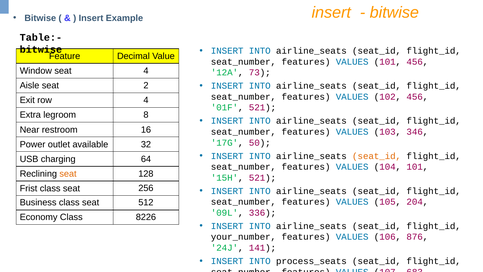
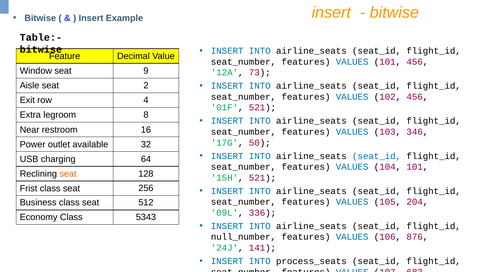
seat 4: 4 -> 9 (146, 71)
seat_id colour: orange -> blue (377, 156)
8226: 8226 -> 5343 (146, 217)
your_number: your_number -> null_number (243, 237)
